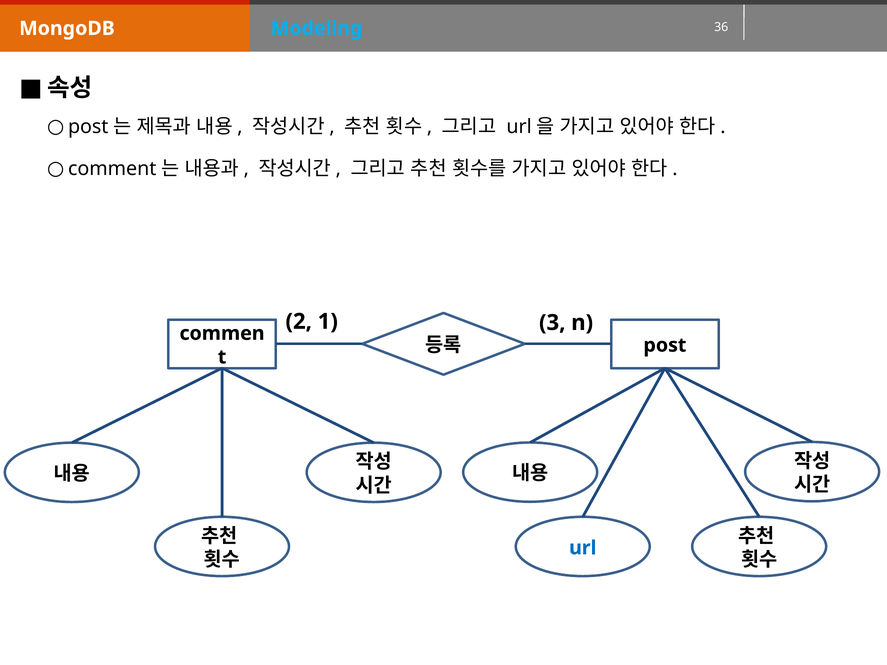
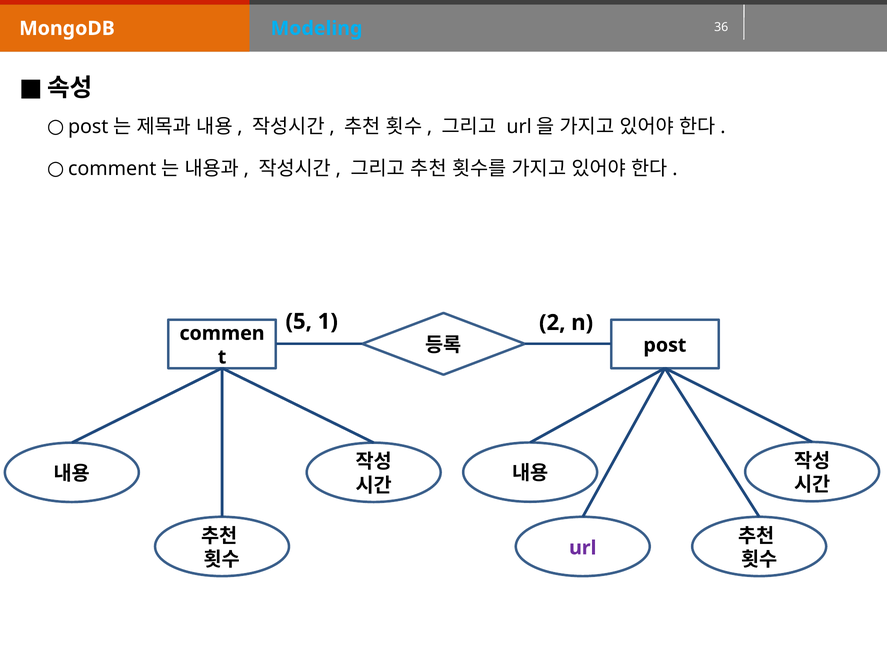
2: 2 -> 5 (299, 322)
3: 3 -> 2 (552, 323)
url colour: blue -> purple (583, 548)
